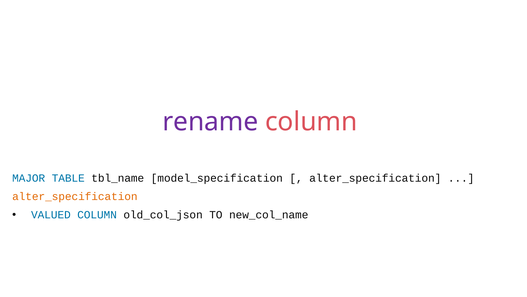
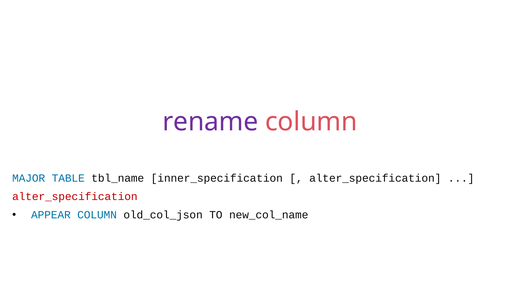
model_specification: model_specification -> inner_specification (217, 178)
alter_specification colour: orange -> red (75, 196)
VALUED: VALUED -> APPEAR (51, 215)
